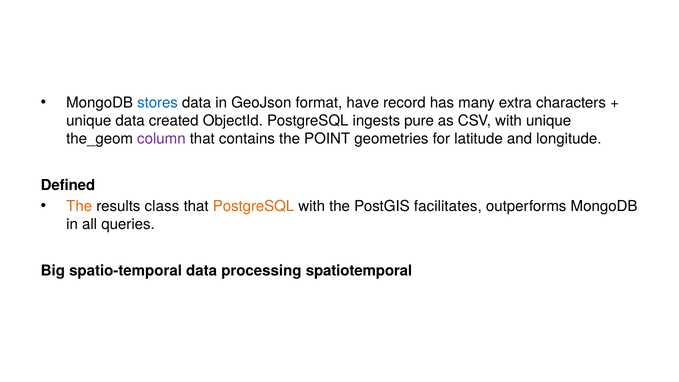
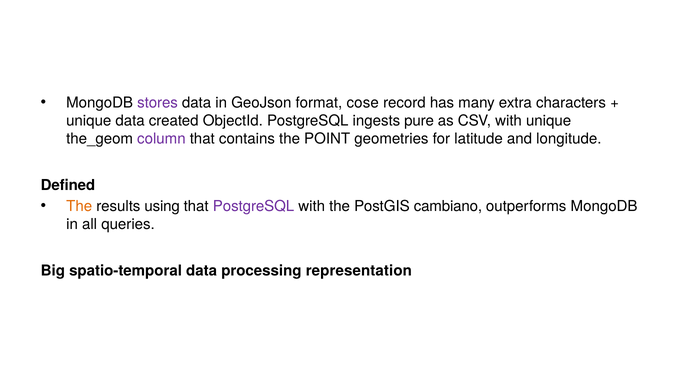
stores colour: blue -> purple (158, 103)
have: have -> cose (363, 103)
class: class -> using (162, 206)
PostgreSQL colour: orange -> purple (254, 206)
facilitates: facilitates -> cambiano (448, 206)
spatiotemporal: spatiotemporal -> representation (359, 271)
